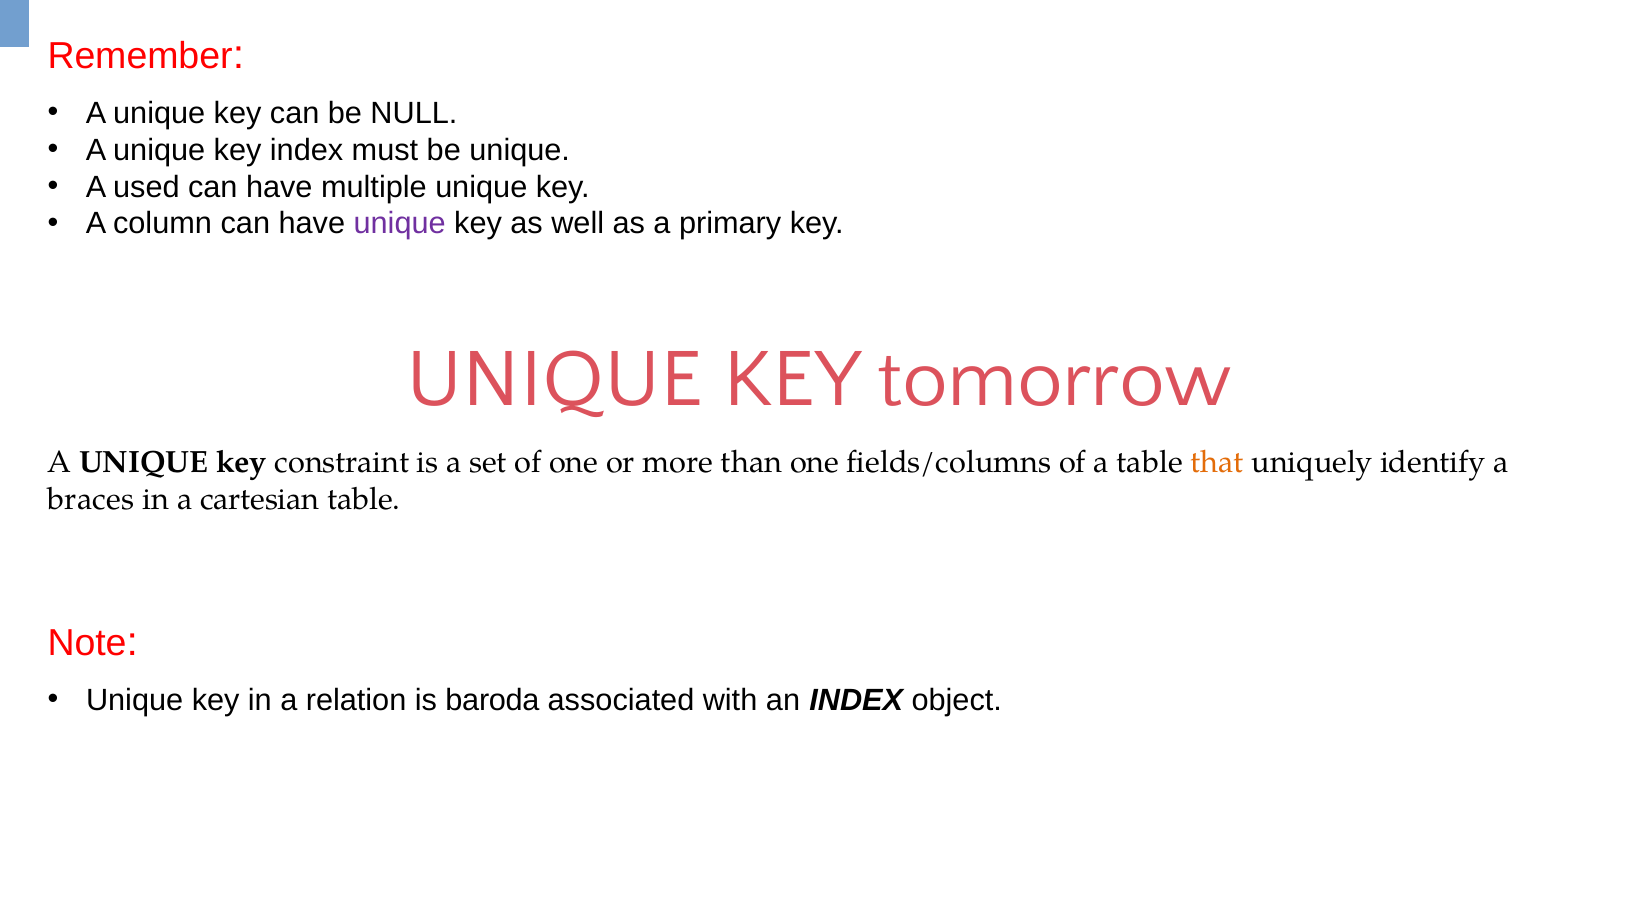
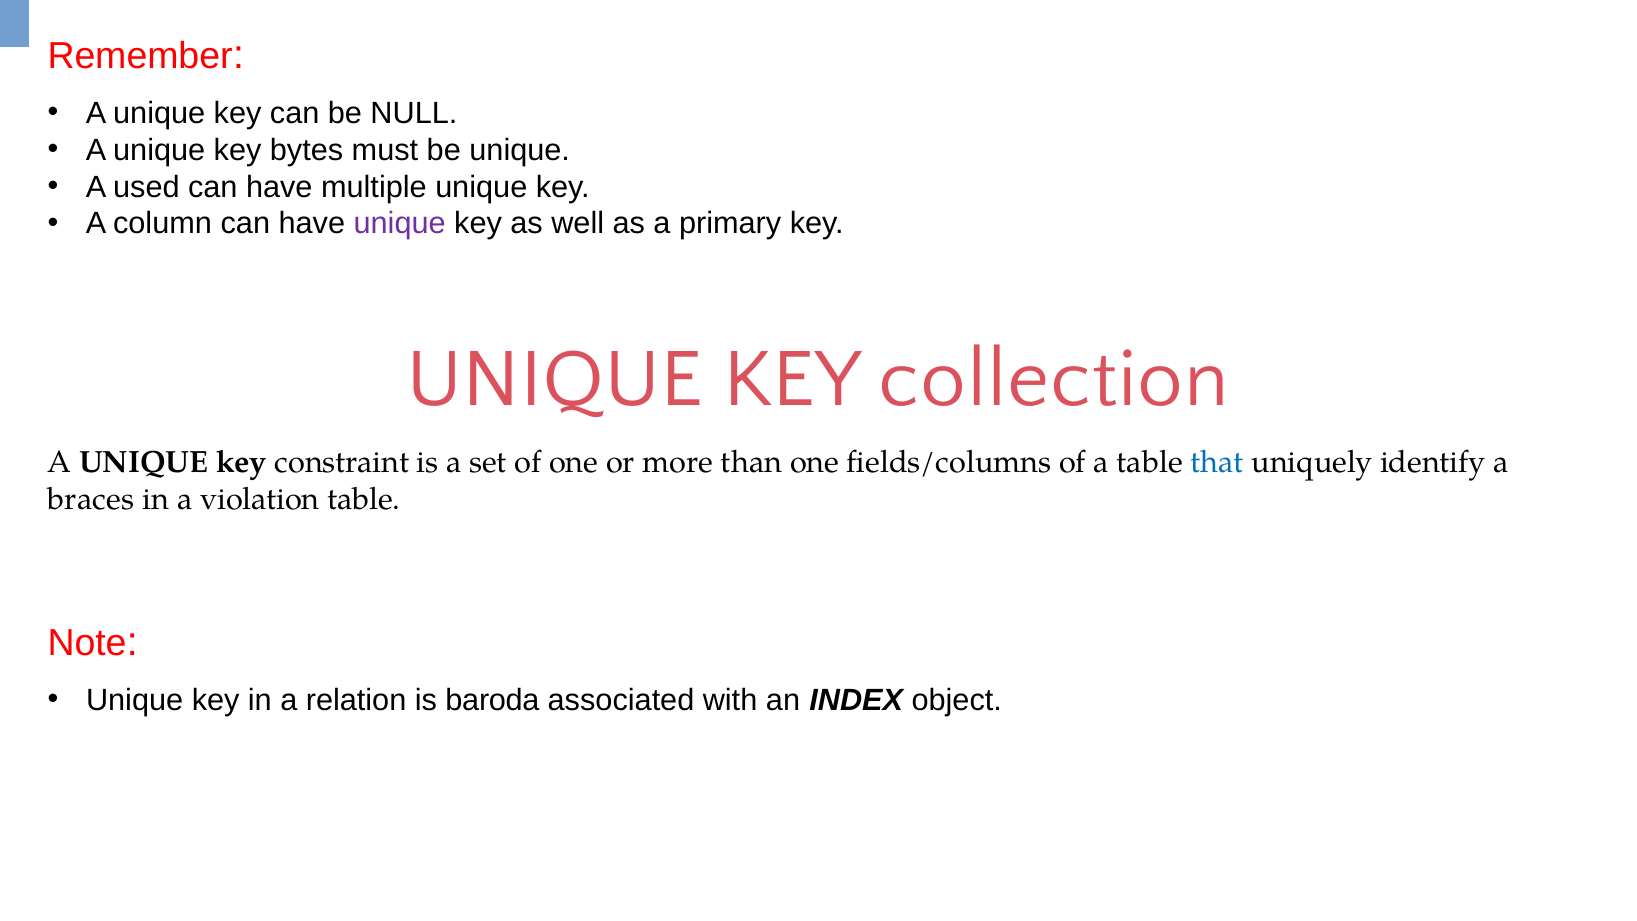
key index: index -> bytes (307, 150)
tomorrow: tomorrow -> collection (1054, 378)
that colour: orange -> blue (1217, 463)
cartesian: cartesian -> violation (260, 500)
